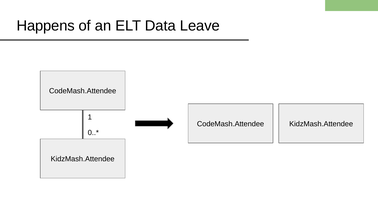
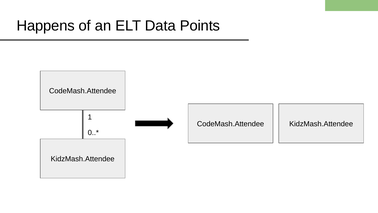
Leave: Leave -> Points (200, 26)
